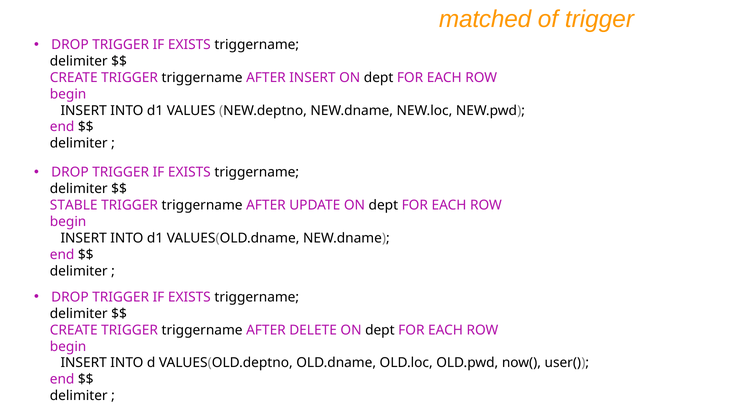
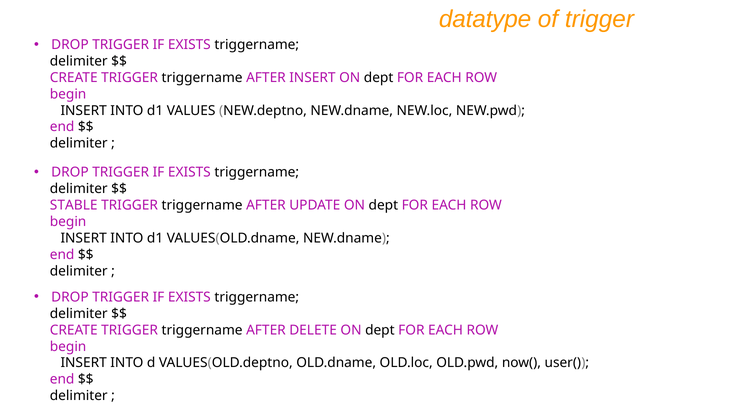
matched: matched -> datatype (485, 19)
